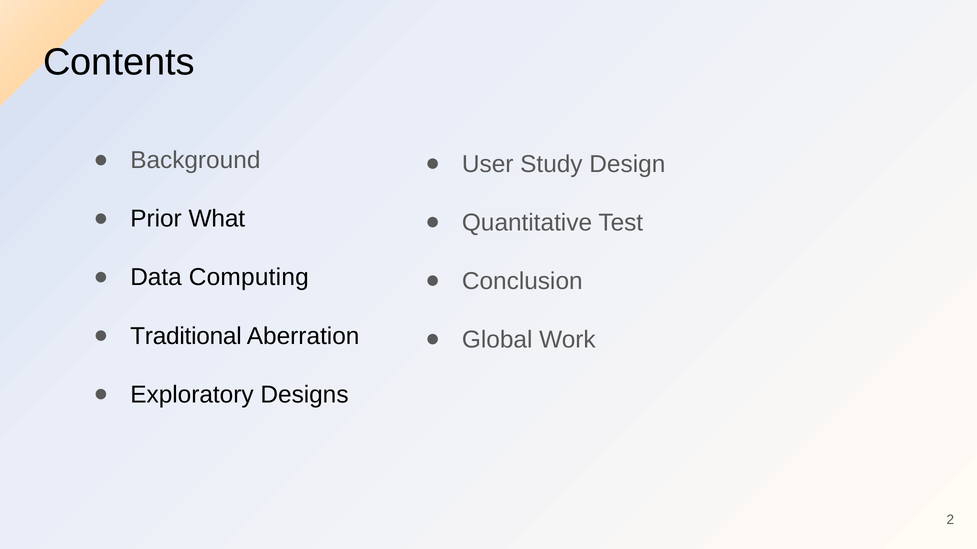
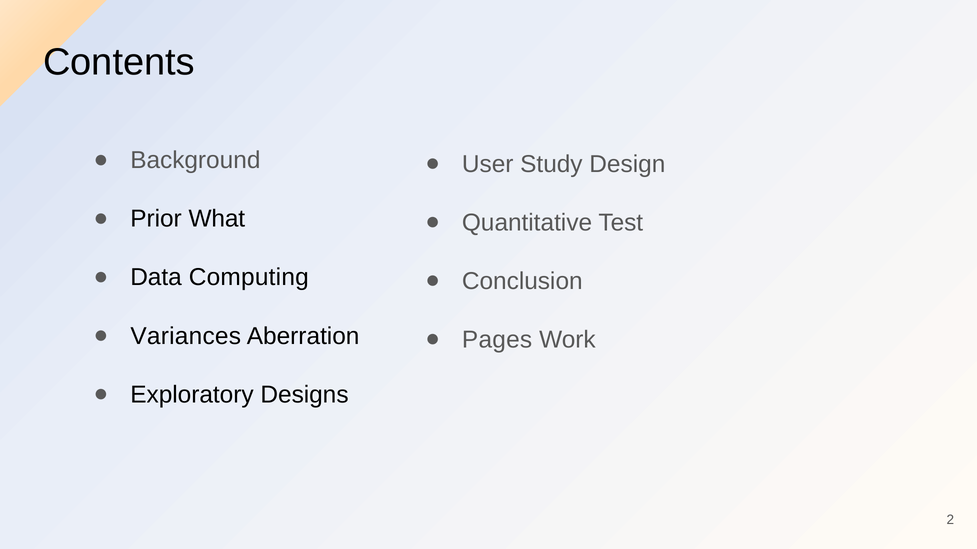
Traditional: Traditional -> Variances (186, 336)
Global: Global -> Pages (497, 340)
